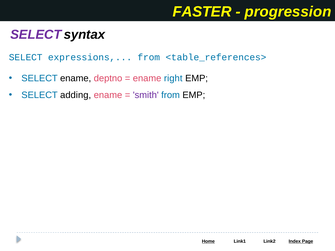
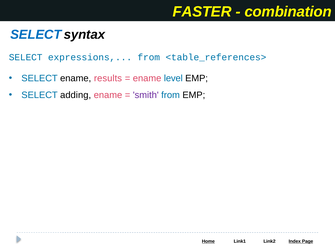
progression: progression -> combination (288, 12)
SELECT colour: purple -> blue (36, 35)
deptno: deptno -> results (108, 78)
right: right -> level (173, 78)
